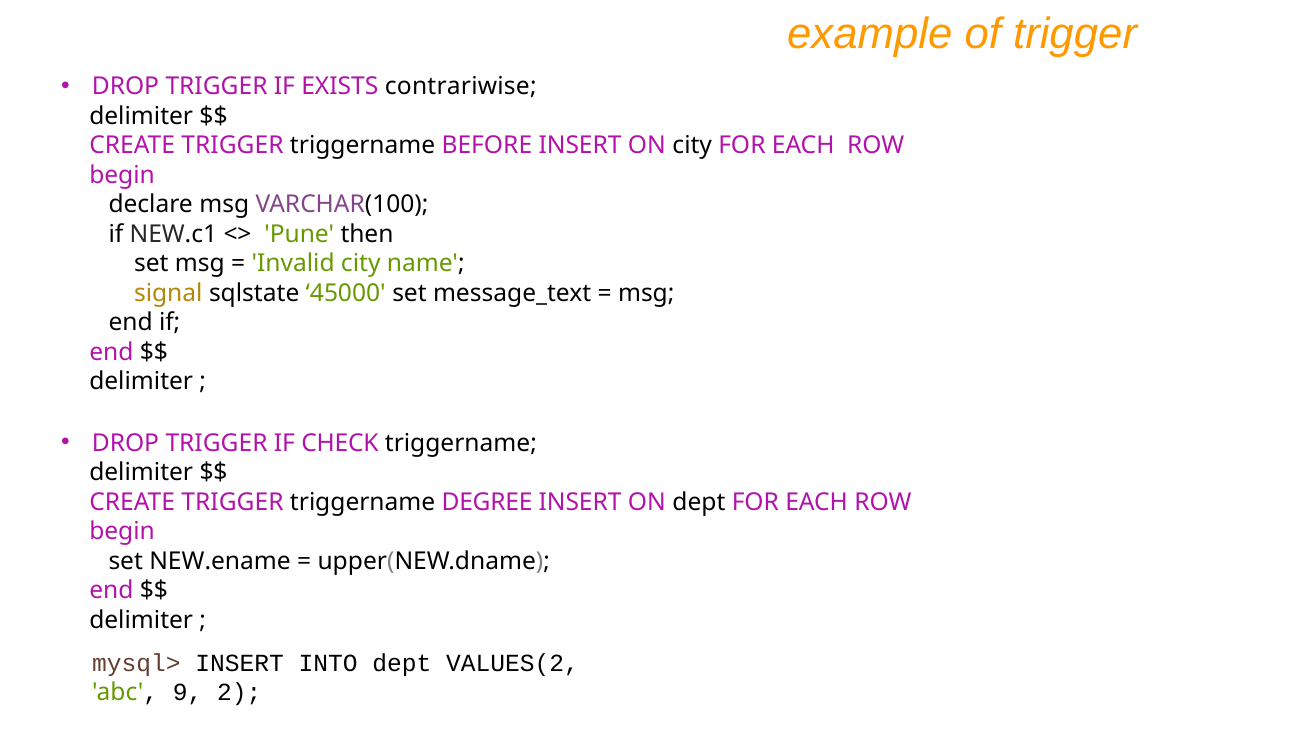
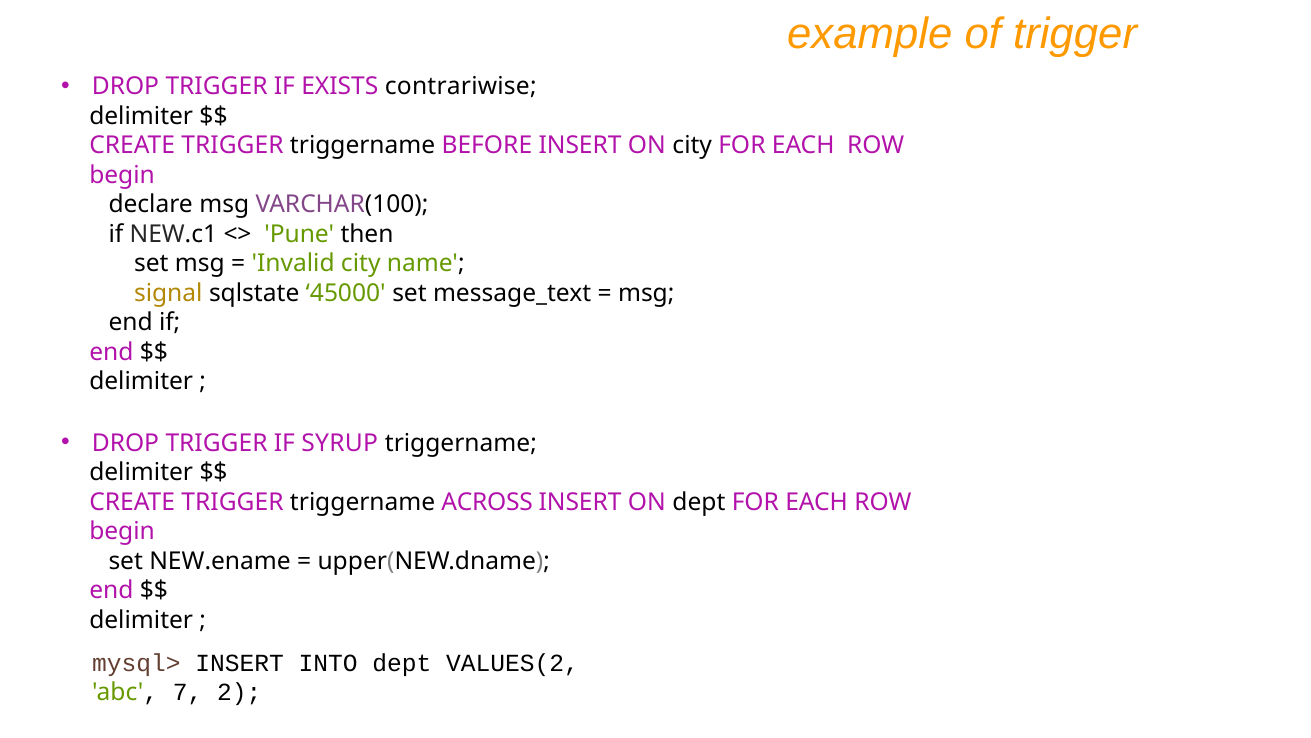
CHECK: CHECK -> SYRUP (340, 443)
DEGREE: DEGREE -> ACROSS (487, 502)
9: 9 -> 7 (188, 692)
